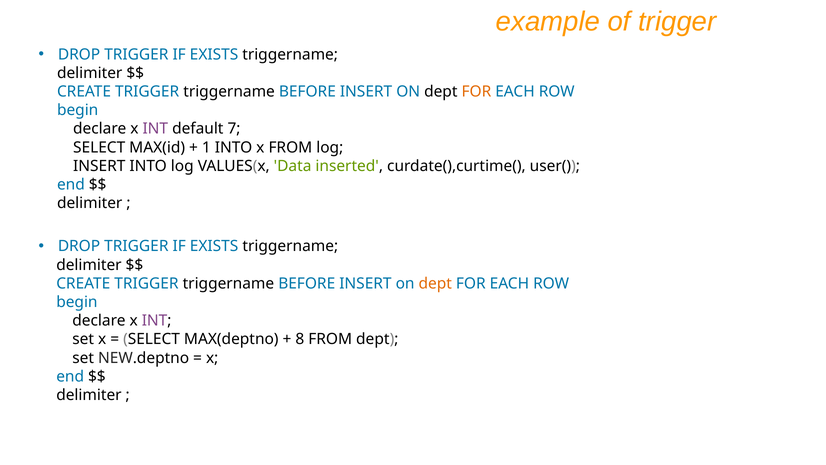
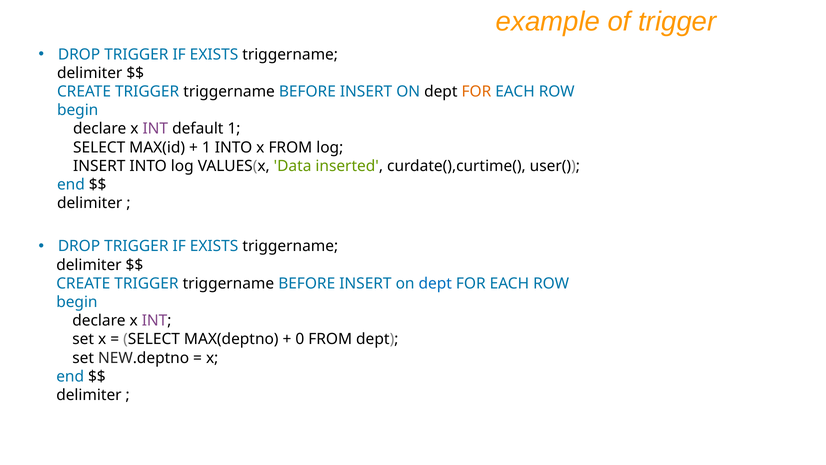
default 7: 7 -> 1 (234, 129)
dept colour: orange -> blue (435, 283)
8: 8 -> 0 (300, 339)
